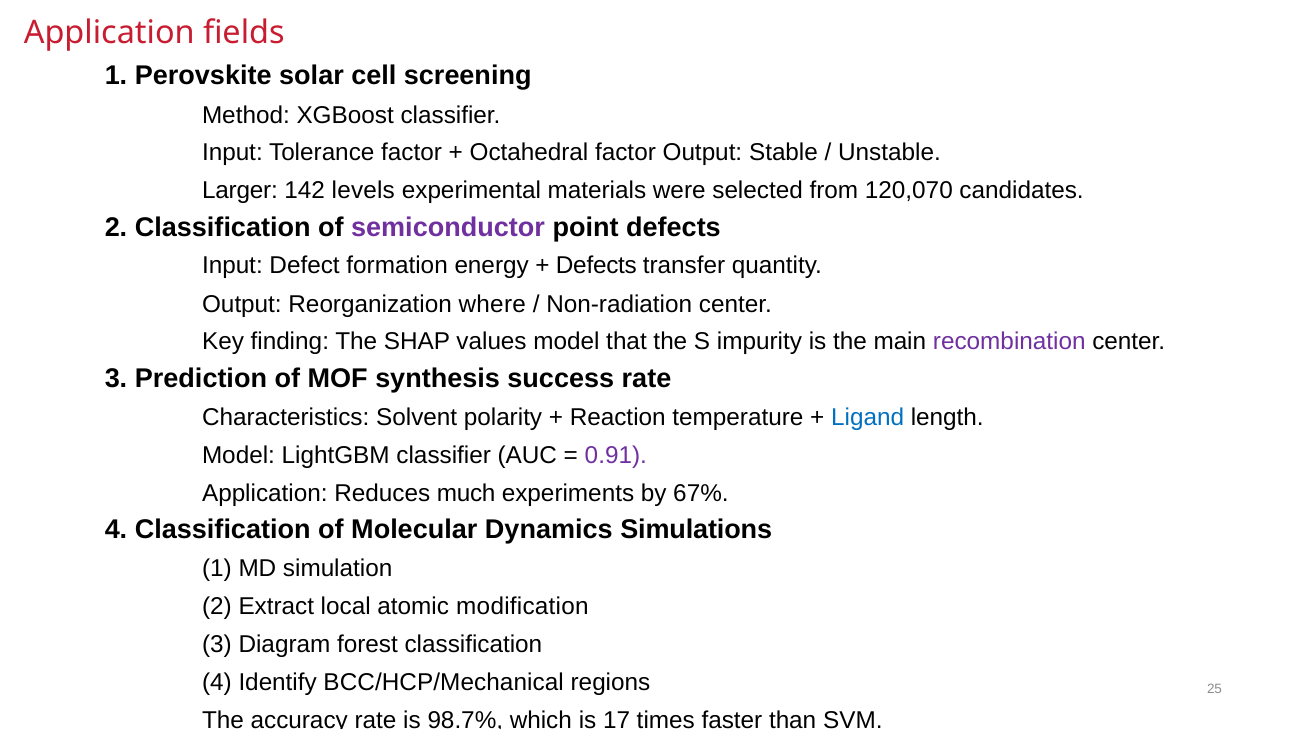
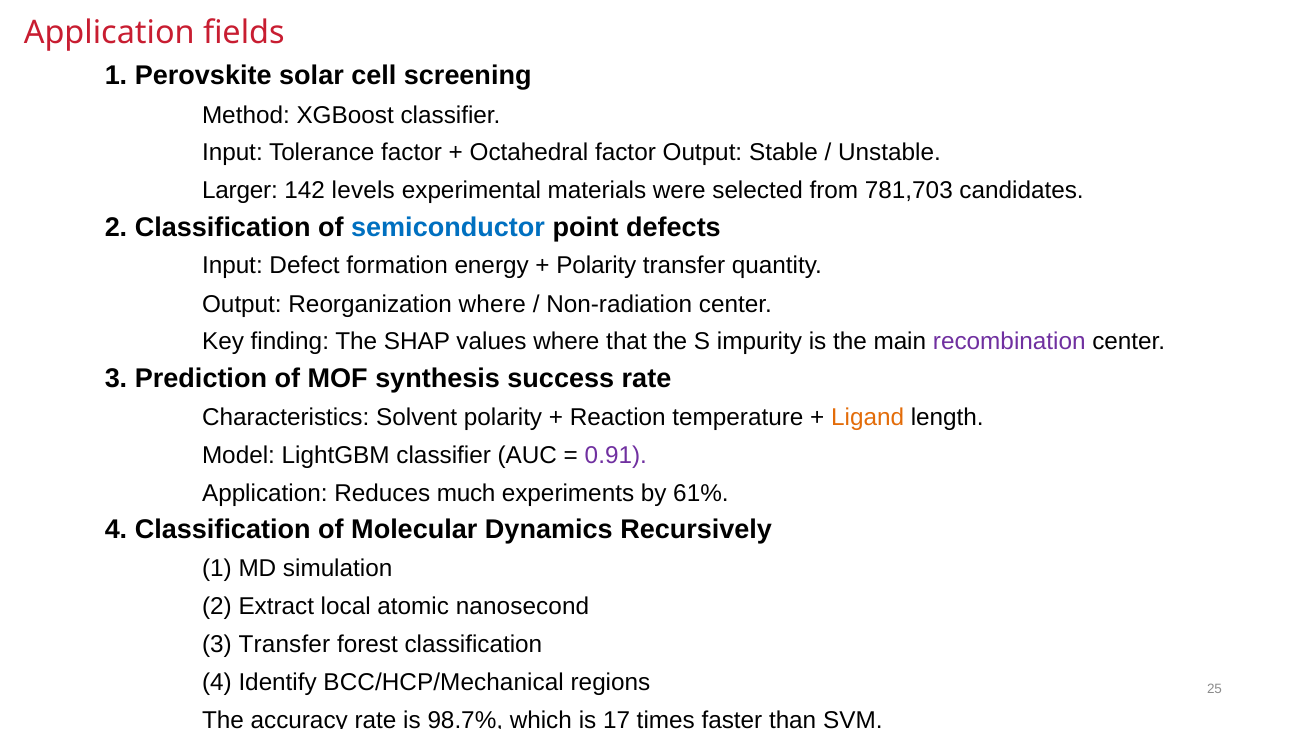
120,070: 120,070 -> 781,703 (909, 191)
semiconductor colour: purple -> blue (448, 227)
Defects: Defects -> Polarity (596, 266)
values model: model -> where (566, 342)
Ligand colour: blue -> orange (868, 418)
67%: 67% -> 61% (701, 494)
Simulations: Simulations -> Recursively (696, 530)
modification: modification -> nanosecond (522, 607)
3 Diagram: Diagram -> Transfer (284, 645)
